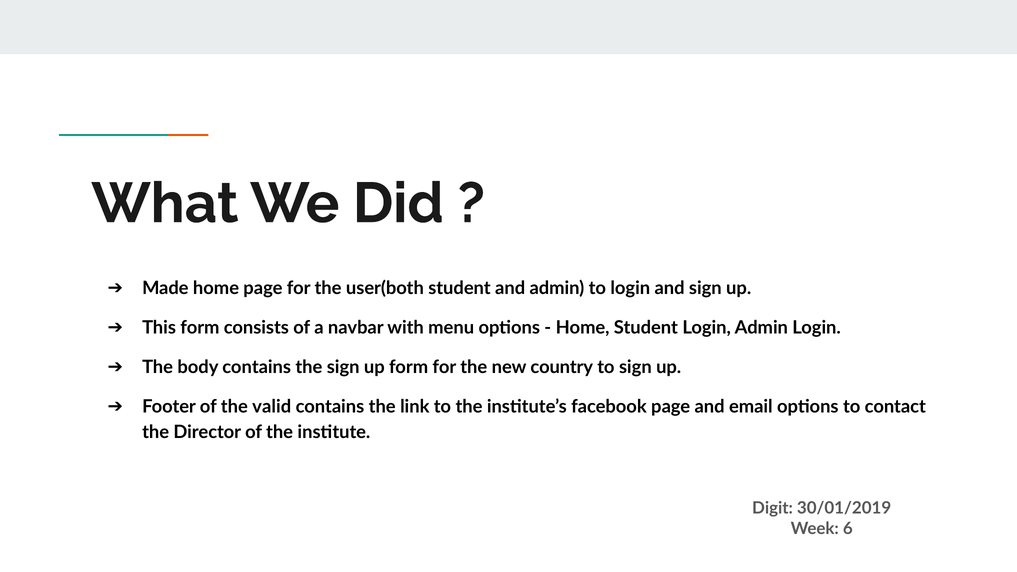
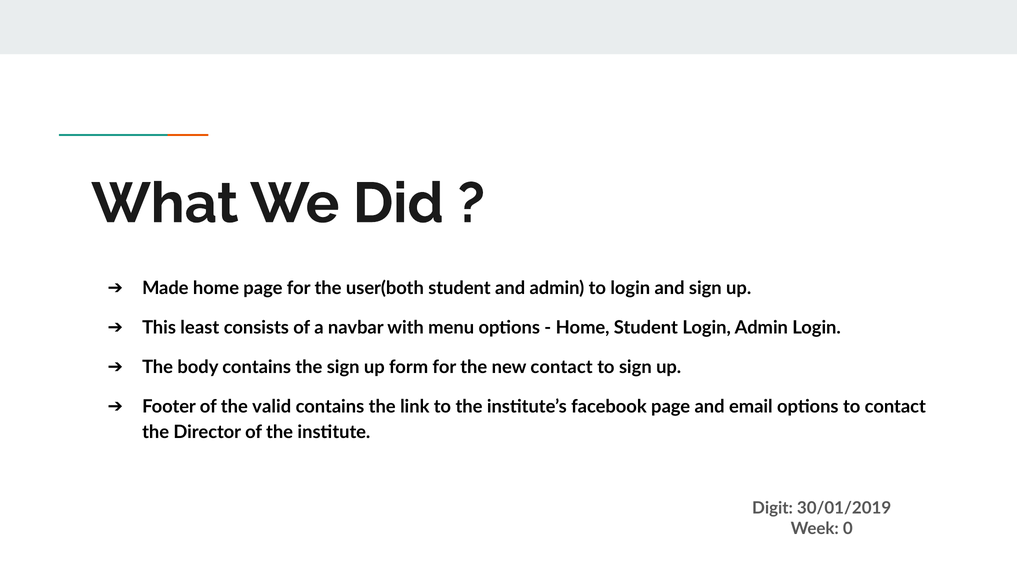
This form: form -> least (200, 328)
new country: country -> contact (562, 367)
6: 6 -> 0 (848, 529)
